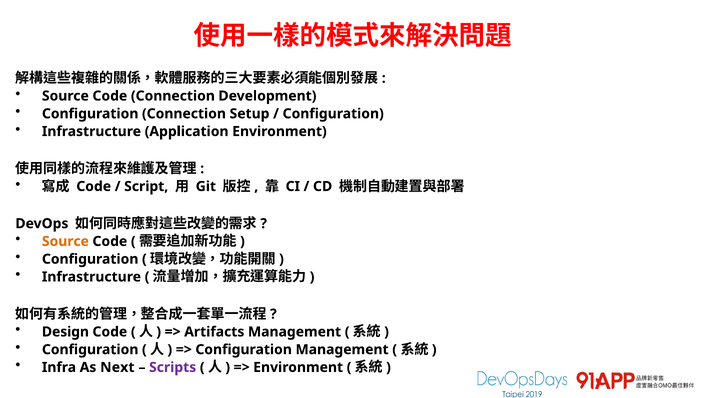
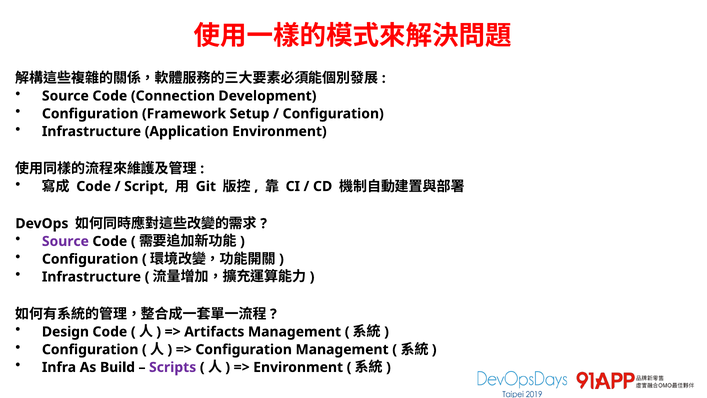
Configuration Connection: Connection -> Framework (184, 114)
Source colour: orange -> purple (65, 241)
Next: Next -> Build (118, 367)
